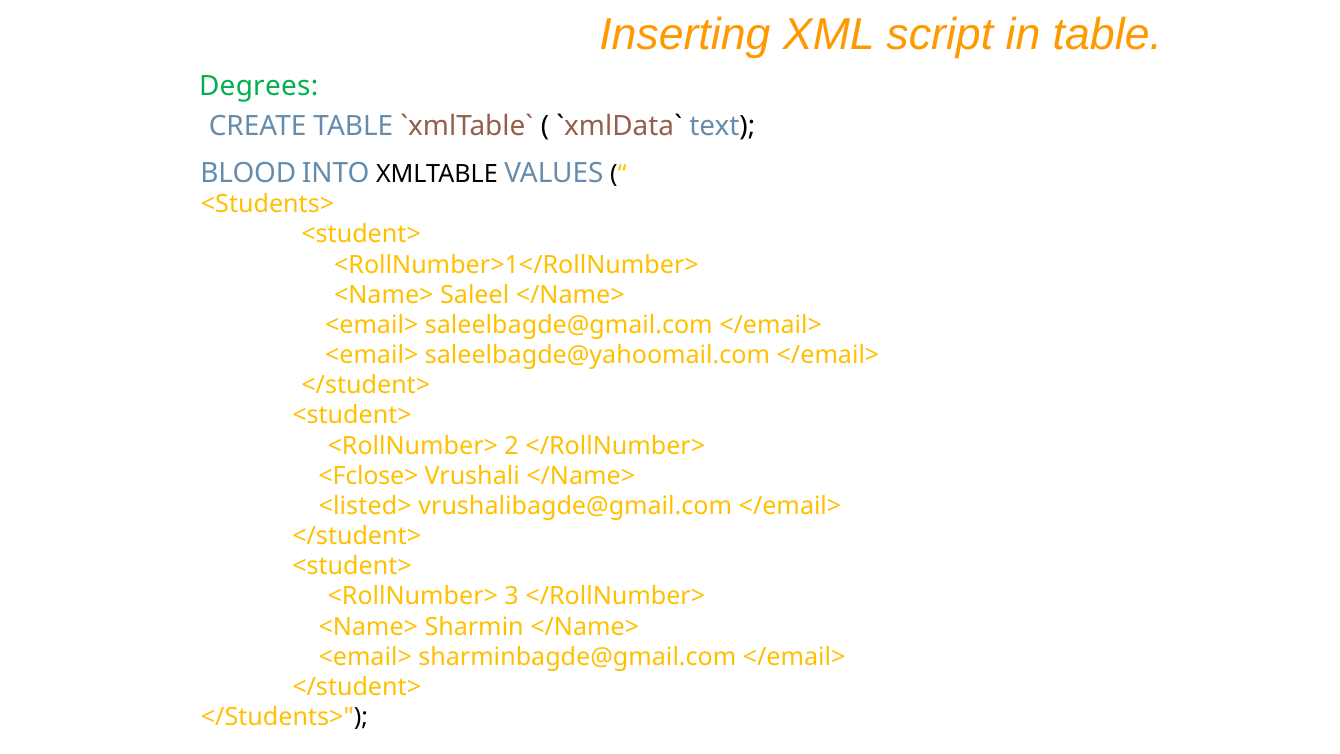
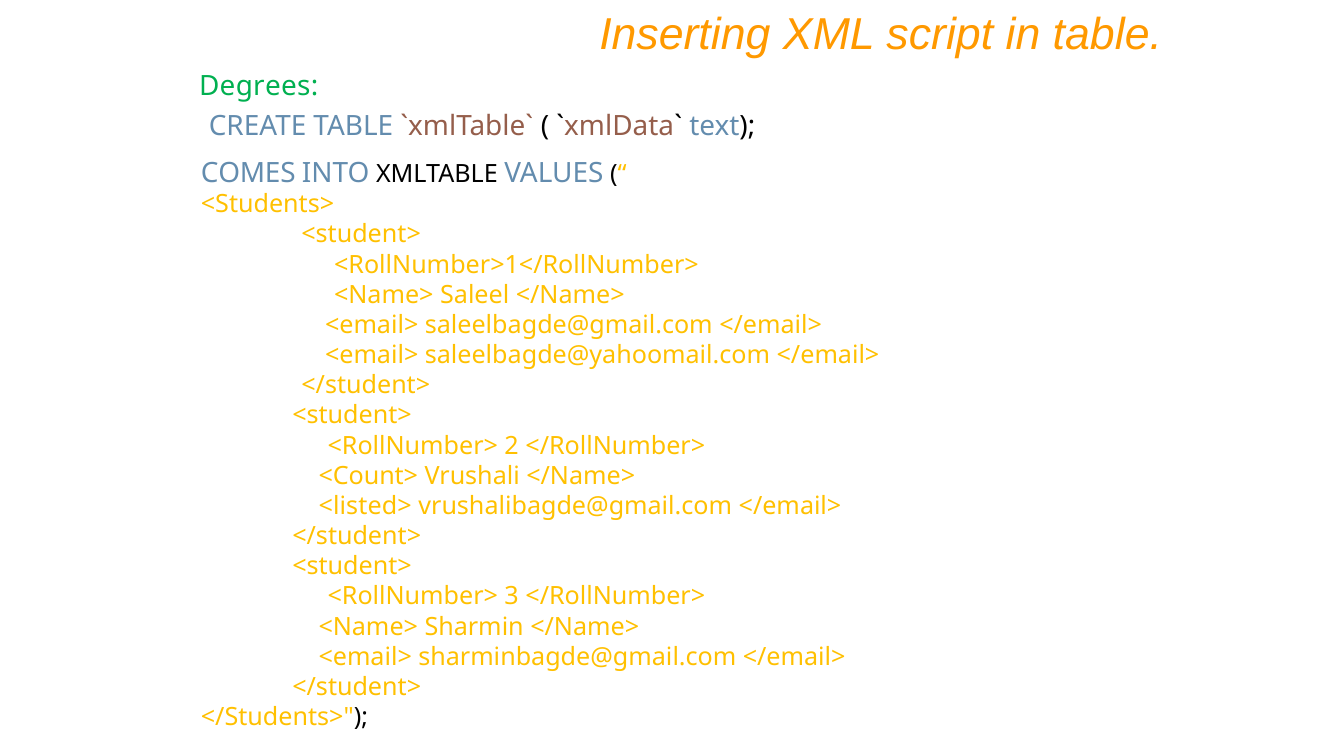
BLOOD: BLOOD -> COMES (248, 173)
<Fclose>: <Fclose> -> <Count> (368, 476)
